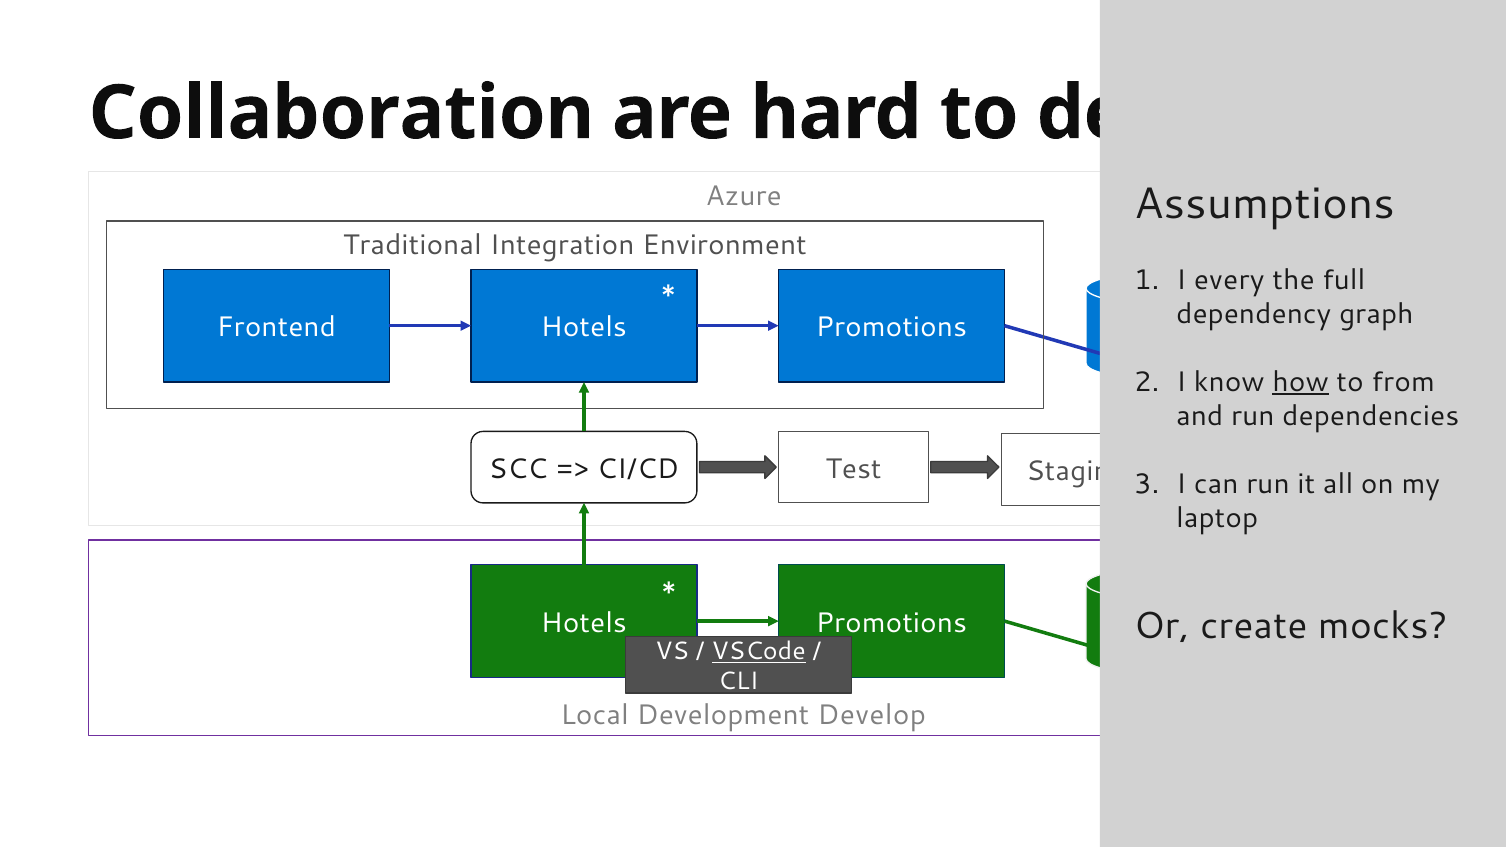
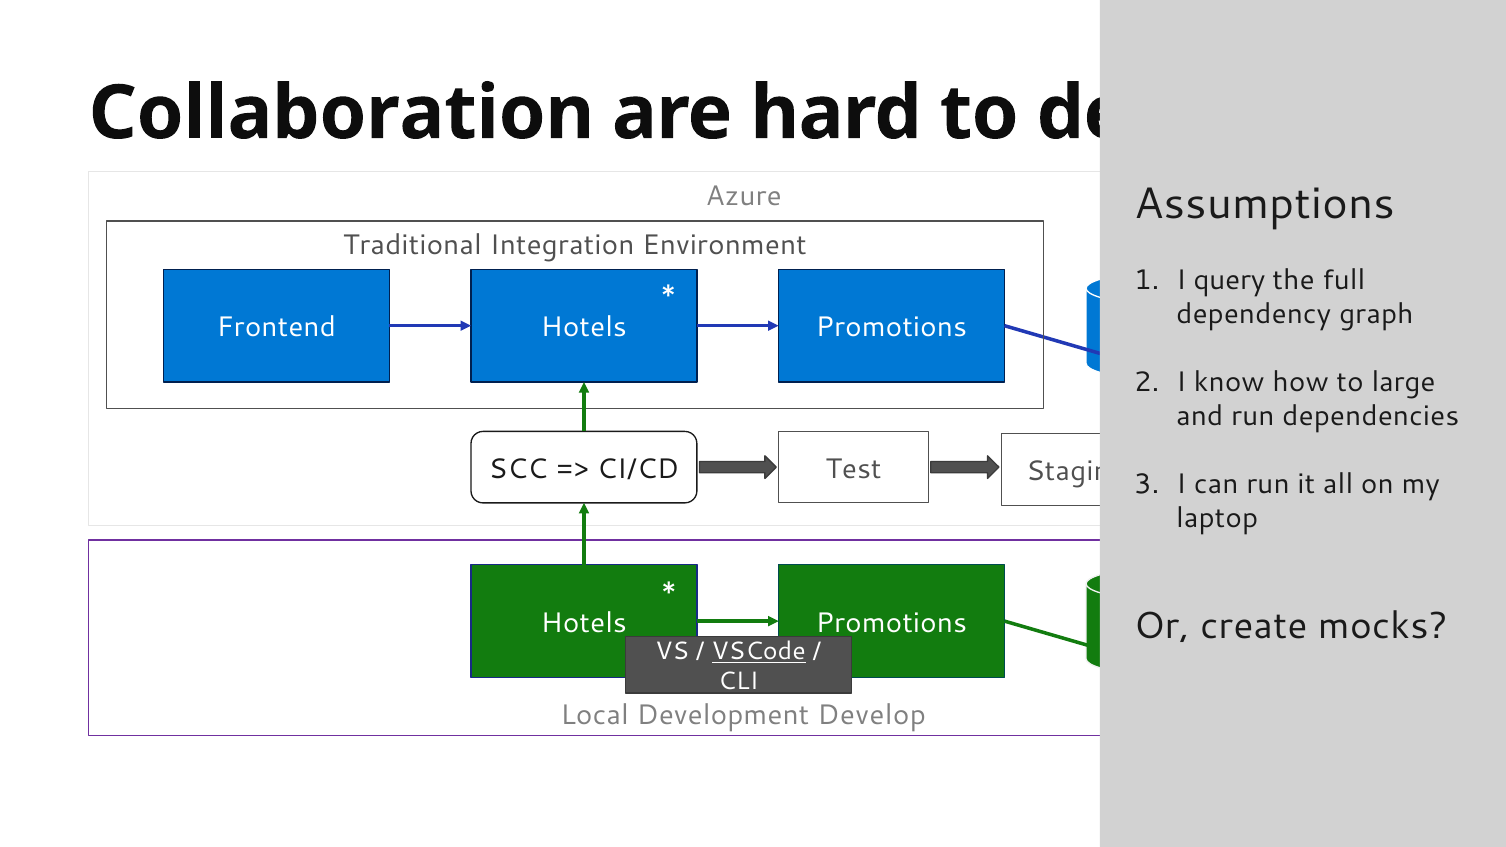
every: every -> query (1229, 281)
how underline: present -> none (1301, 382)
from: from -> large (1404, 382)
